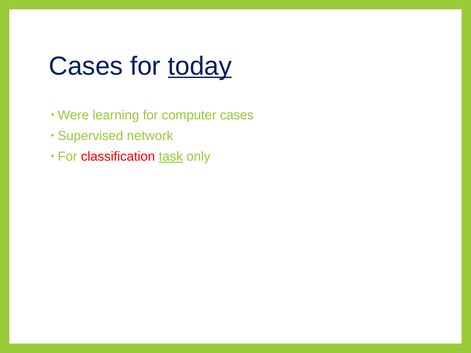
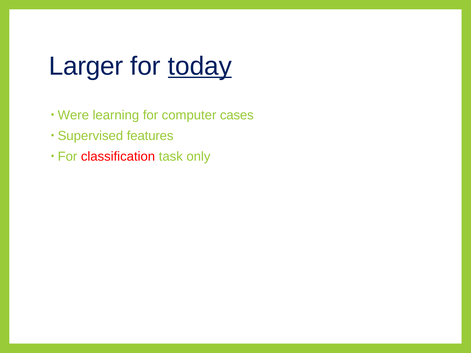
Cases: Cases -> Larger (86, 66)
network: network -> features (150, 136)
task underline: present -> none (171, 157)
